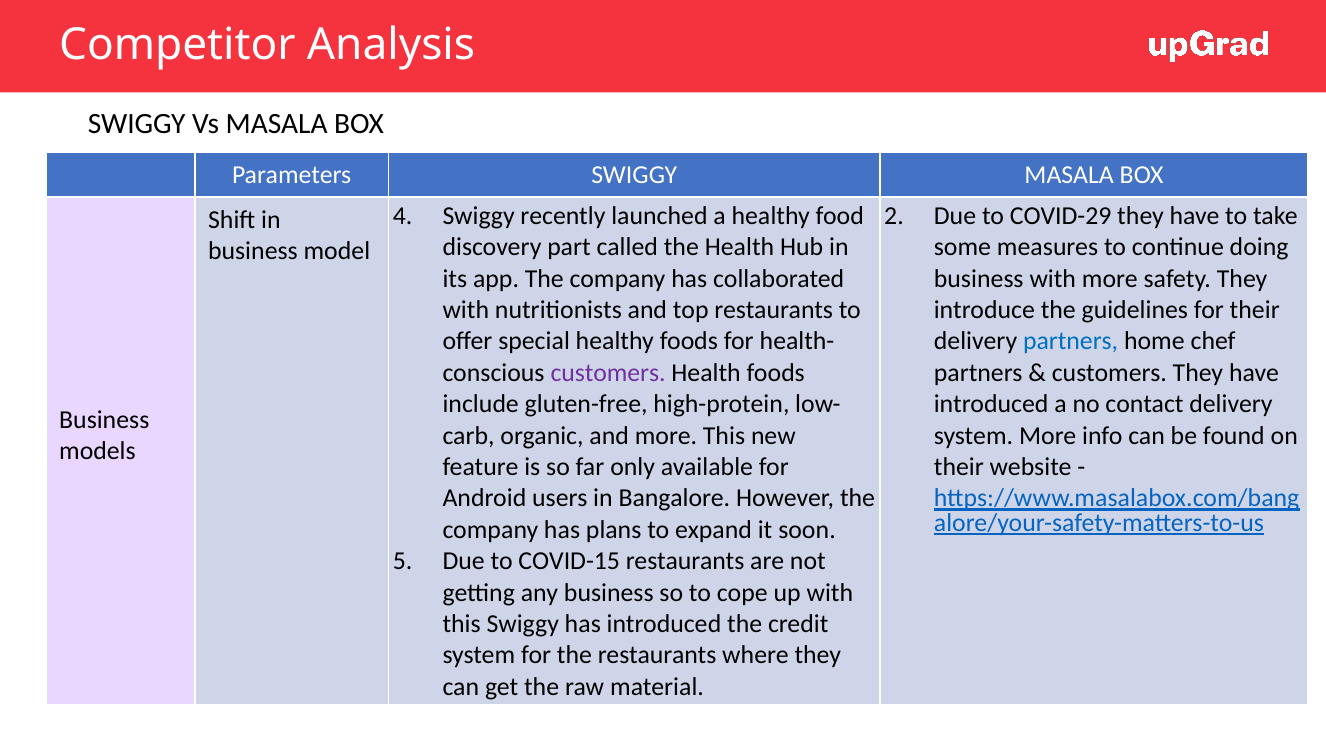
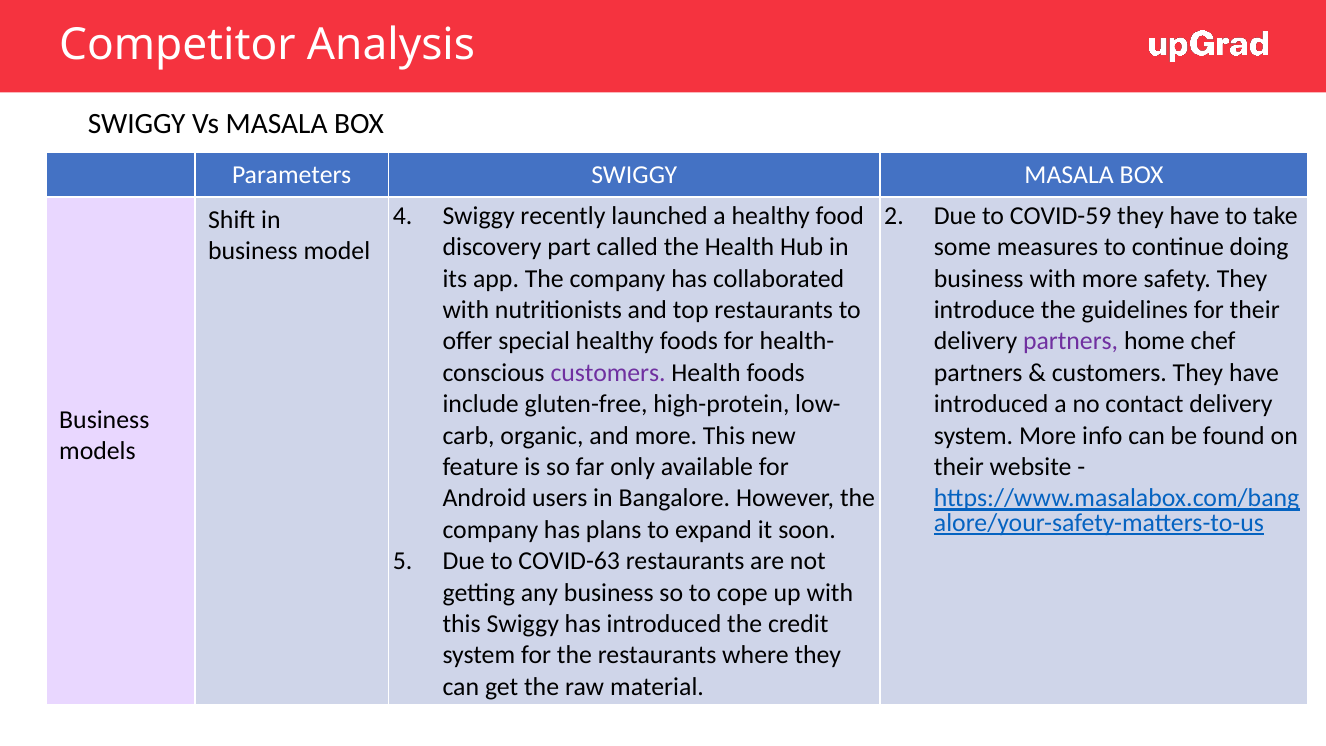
COVID-29: COVID-29 -> COVID-59 (1061, 216)
partners colour: blue -> purple (1071, 341)
COVID-15: COVID-15 -> COVID-63 (569, 561)
